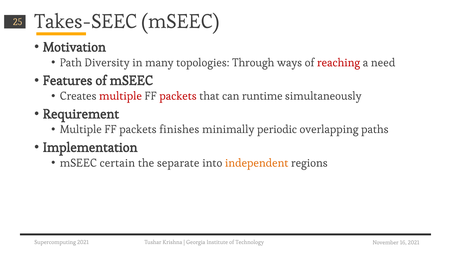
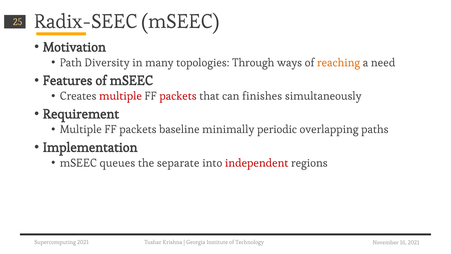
Takes-SEEC: Takes-SEEC -> Radix-SEEC (86, 22)
reaching colour: red -> orange (339, 63)
runtime: runtime -> finishes (262, 96)
finishes: finishes -> baseline (179, 129)
certain: certain -> queues (117, 163)
independent colour: orange -> red (257, 163)
